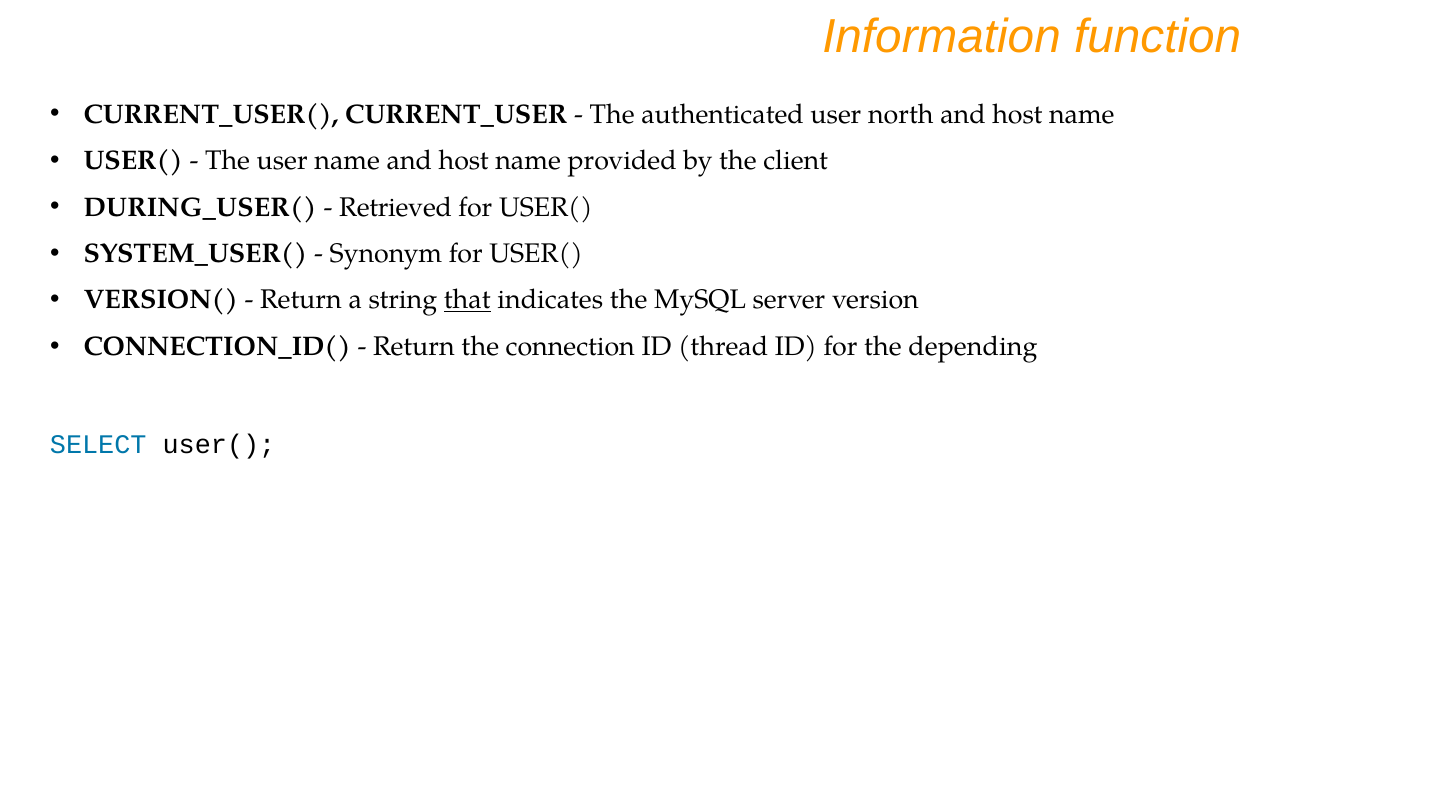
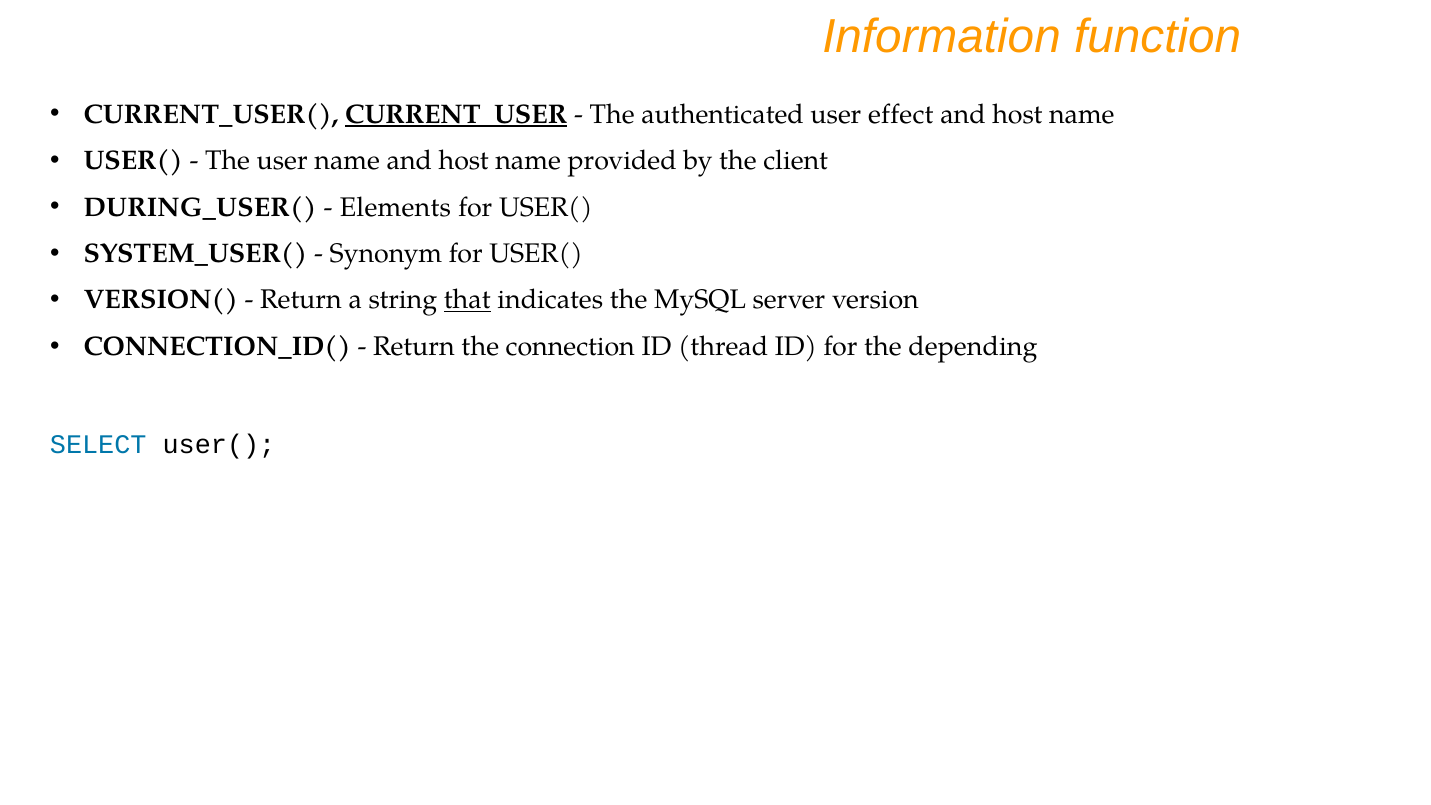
CURRENT_USER underline: none -> present (456, 114)
north: north -> effect (901, 114)
Retrieved: Retrieved -> Elements (395, 207)
